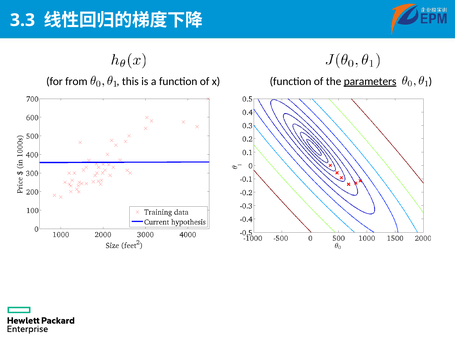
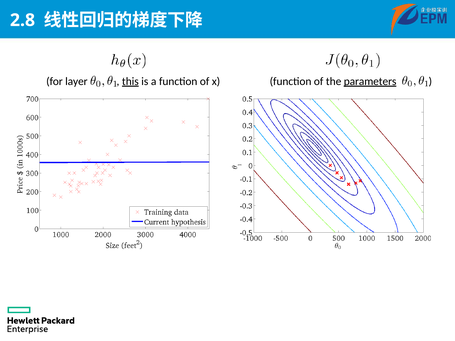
3.3: 3.3 -> 2.8 (22, 20)
from: from -> layer (76, 81)
this underline: none -> present (130, 81)
